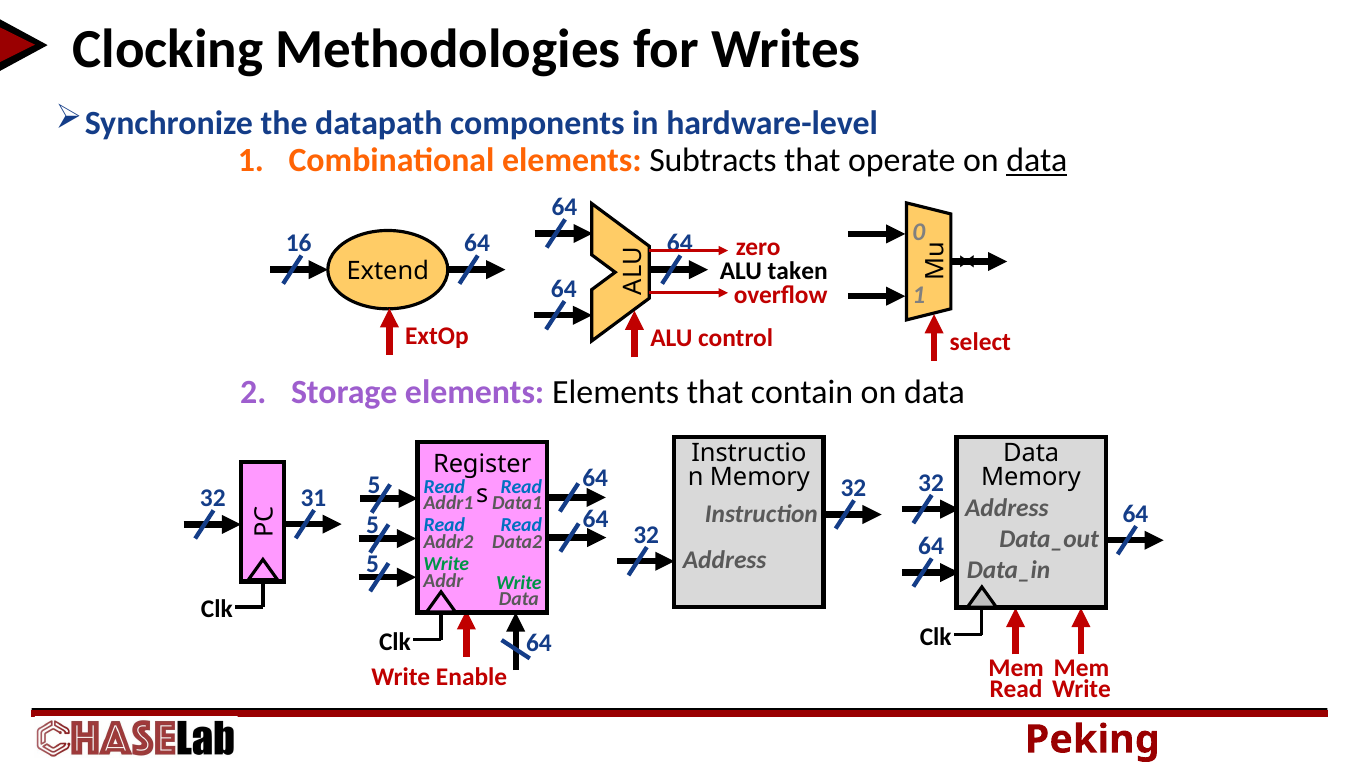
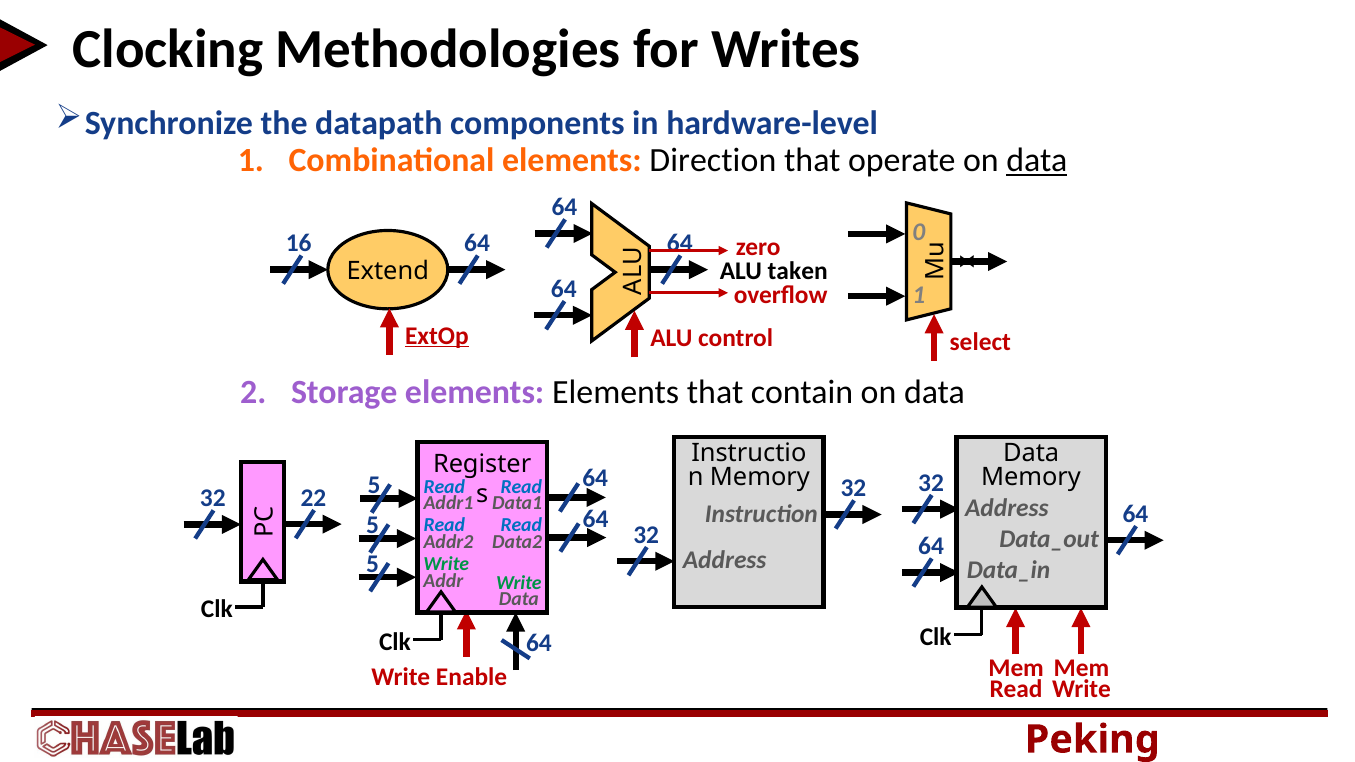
Subtracts: Subtracts -> Direction (713, 160)
ExtOp underline: none -> present (437, 336)
31: 31 -> 22 (313, 498)
